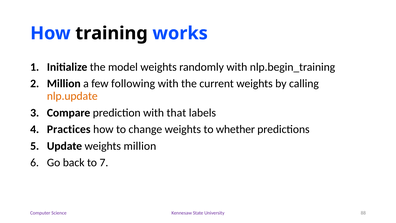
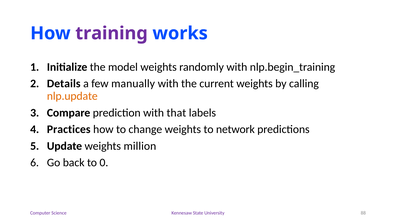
training colour: black -> purple (112, 33)
2 Million: Million -> Details (64, 84)
following: following -> manually (133, 84)
whether: whether -> network (235, 129)
7: 7 -> 0 (104, 162)
